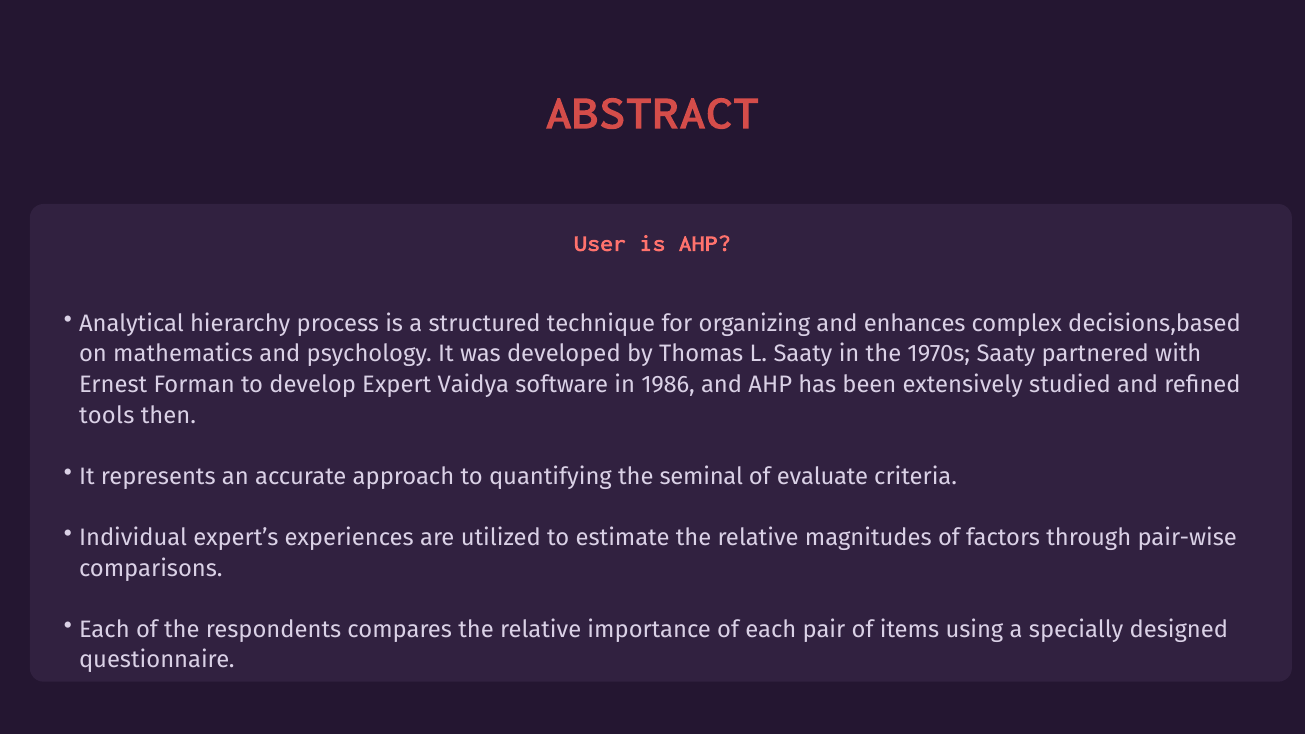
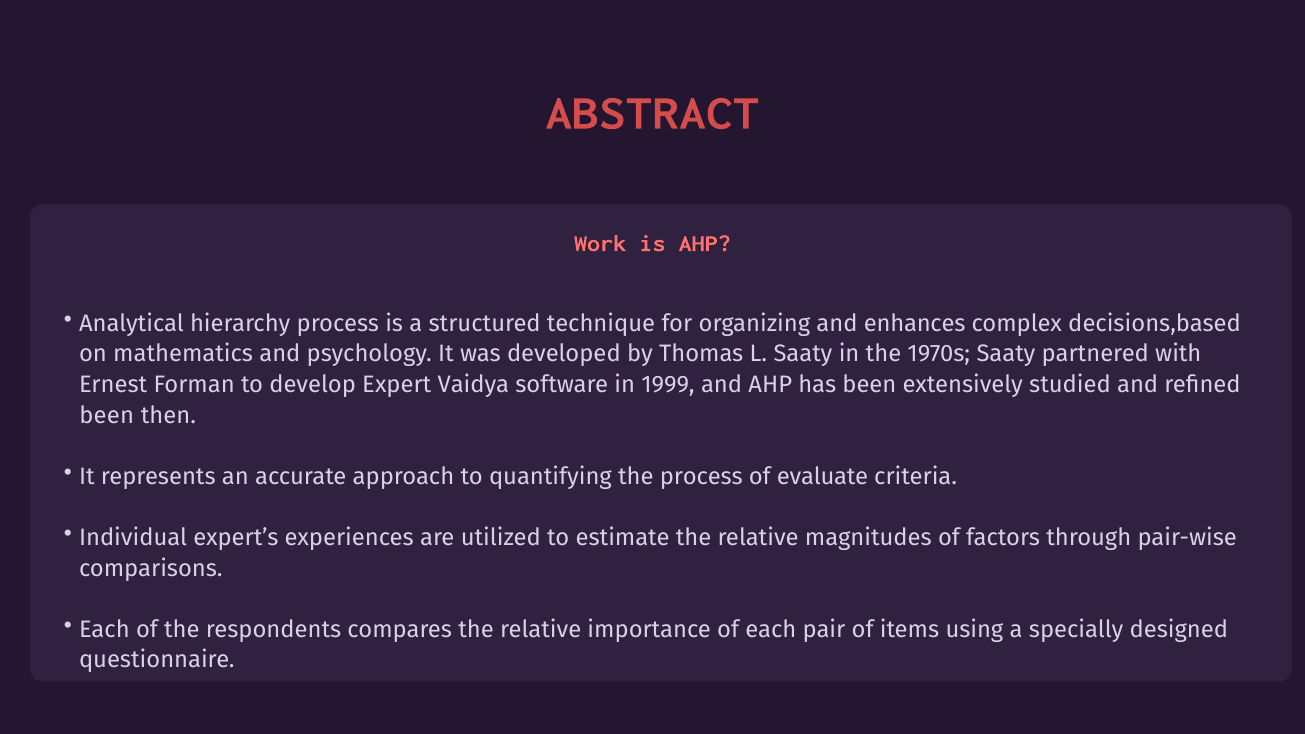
User: User -> Work (600, 243)
1986: 1986 -> 1999 (668, 385)
tools: tools -> been (107, 415)
the seminal: seminal -> process (701, 477)
